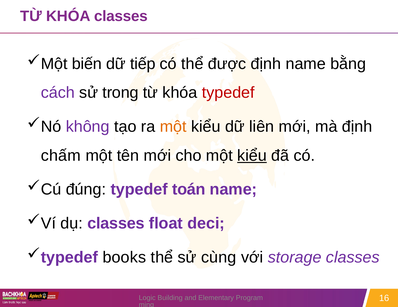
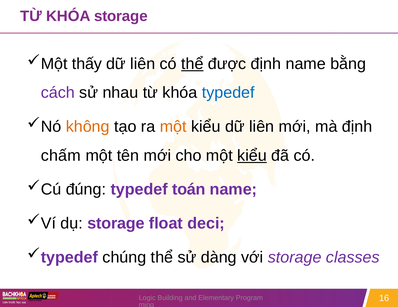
KHÓA classes: classes -> storage (121, 16)
biến: biến -> thấy (87, 64)
tiếp: tiếp -> liên (143, 64)
thể underline: none -> present (192, 64)
trong: trong -> nhau (120, 93)
typedef colour: red -> blue (228, 93)
không colour: purple -> orange (88, 127)
dụ classes: classes -> storage (116, 224)
books: books -> chúng (124, 258)
cùng: cùng -> dàng (219, 258)
